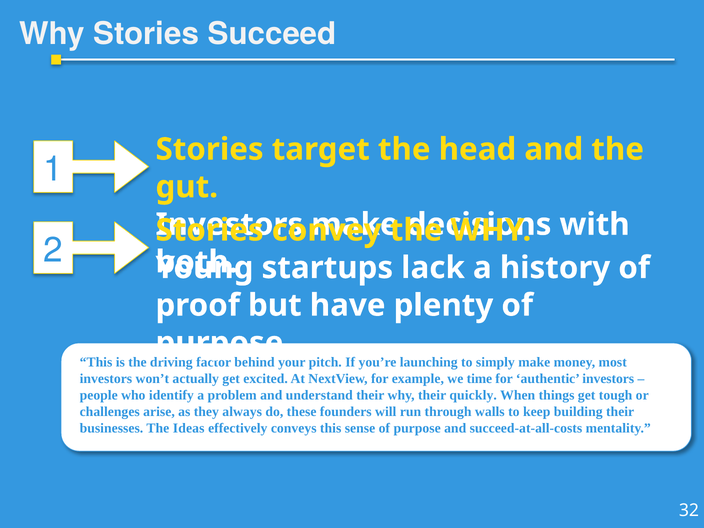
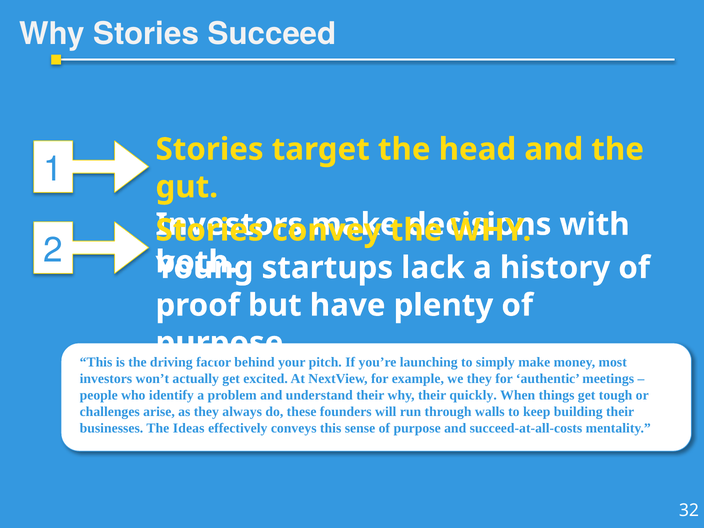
we time: time -> they (479, 379)
authentic investors: investors -> meetings (608, 379)
